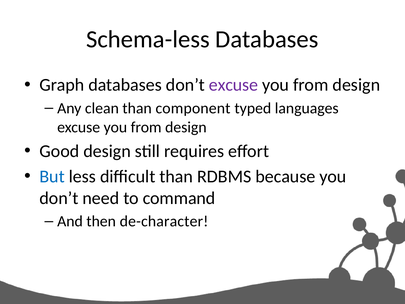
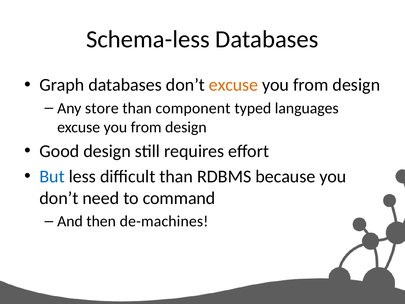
excuse colour: purple -> orange (234, 85)
clean: clean -> store (102, 108)
de-character: de-character -> de-machines (164, 221)
